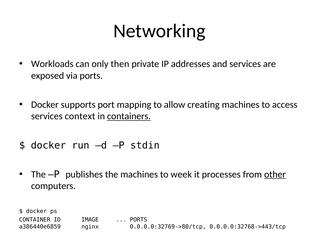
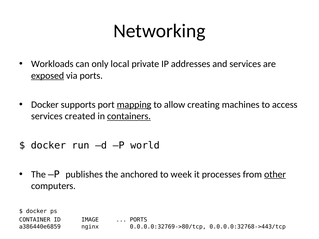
then: then -> local (120, 64)
exposed underline: none -> present (48, 76)
mapping underline: none -> present (134, 105)
context: context -> created (80, 116)
stdin: stdin -> world (145, 145)
the machines: machines -> anchored (139, 175)
